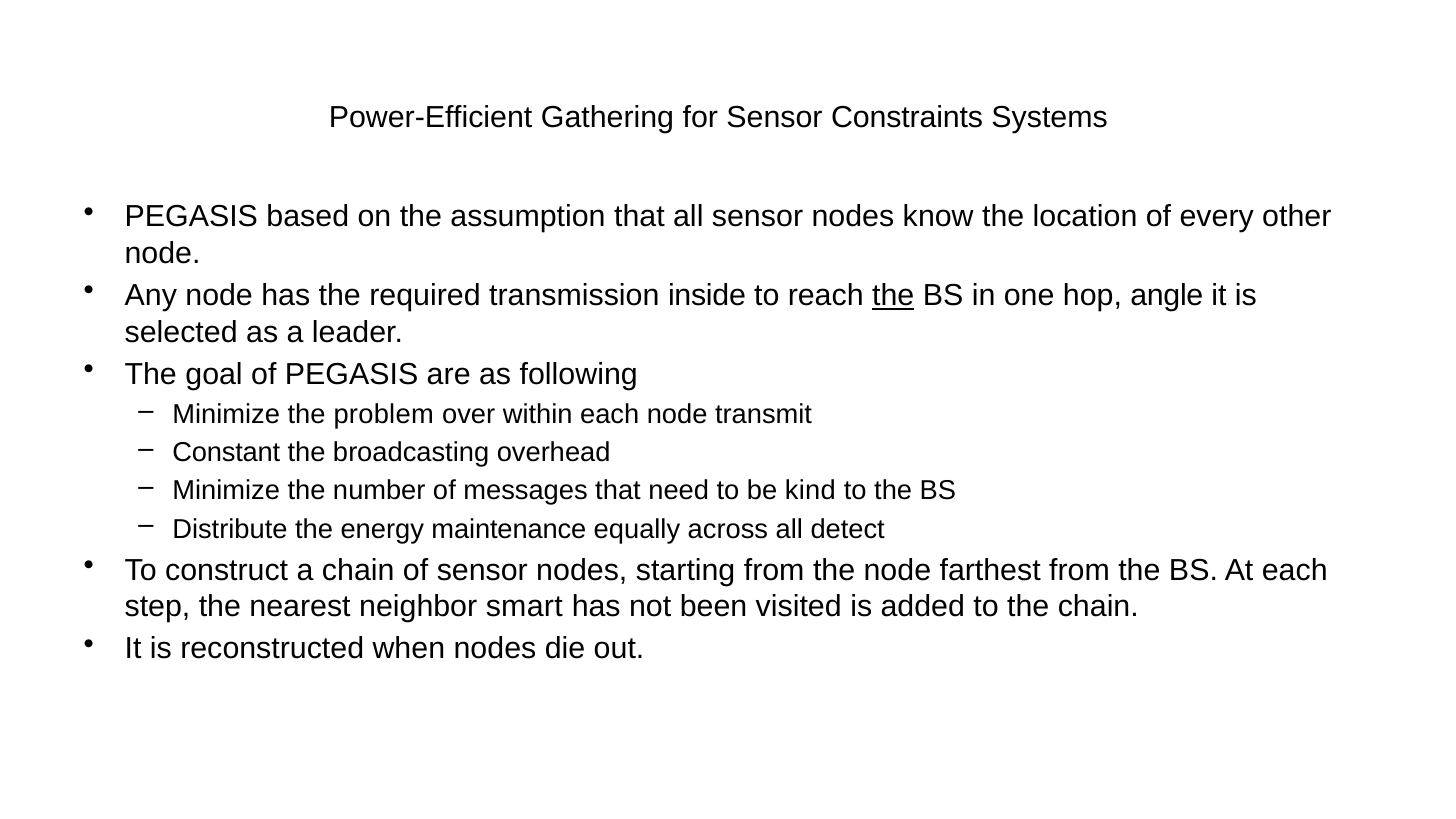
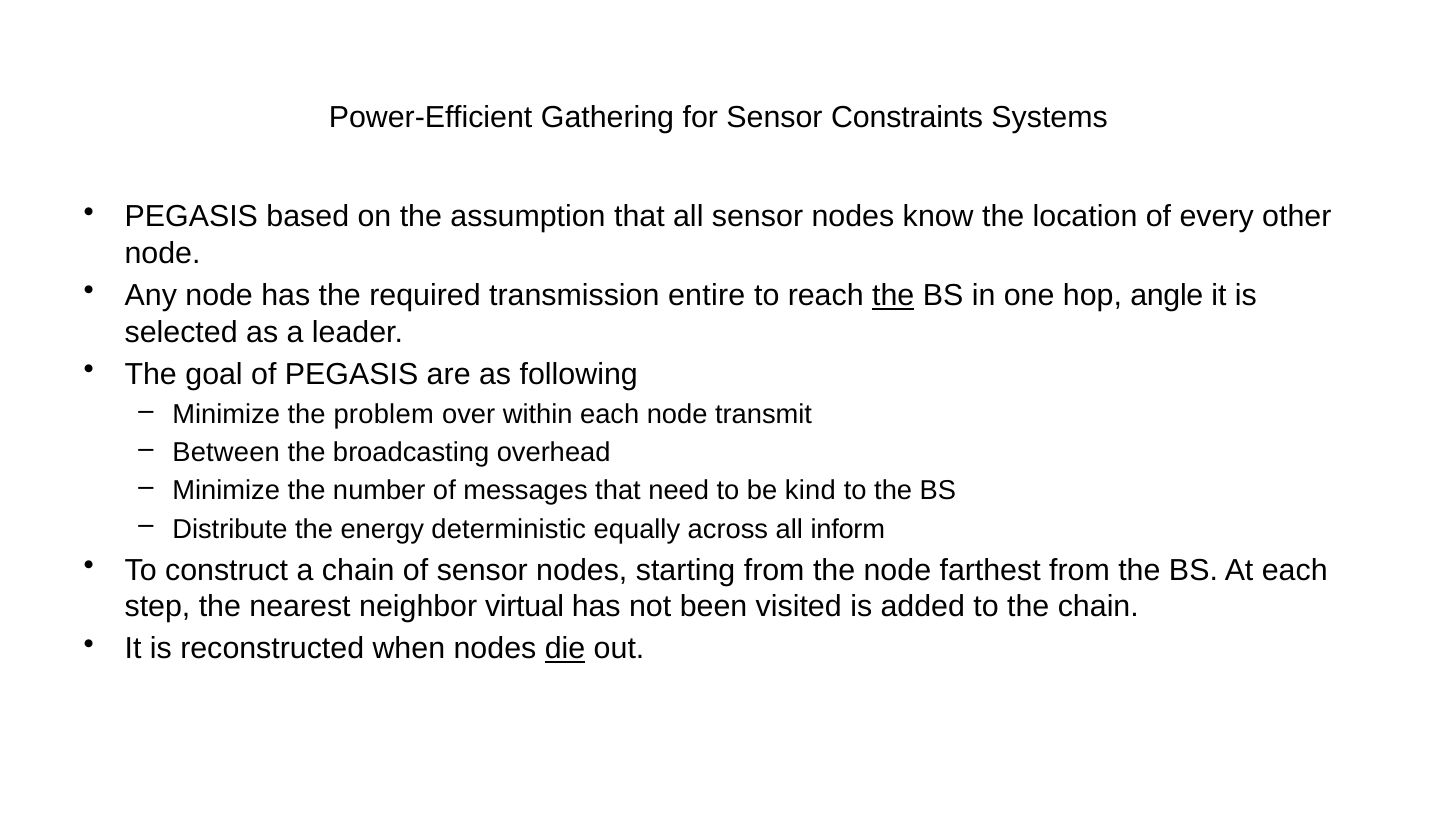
inside: inside -> entire (707, 296)
Constant: Constant -> Between (226, 453)
maintenance: maintenance -> deterministic (509, 529)
detect: detect -> inform (848, 529)
smart: smart -> virtual (525, 606)
die underline: none -> present (565, 649)
